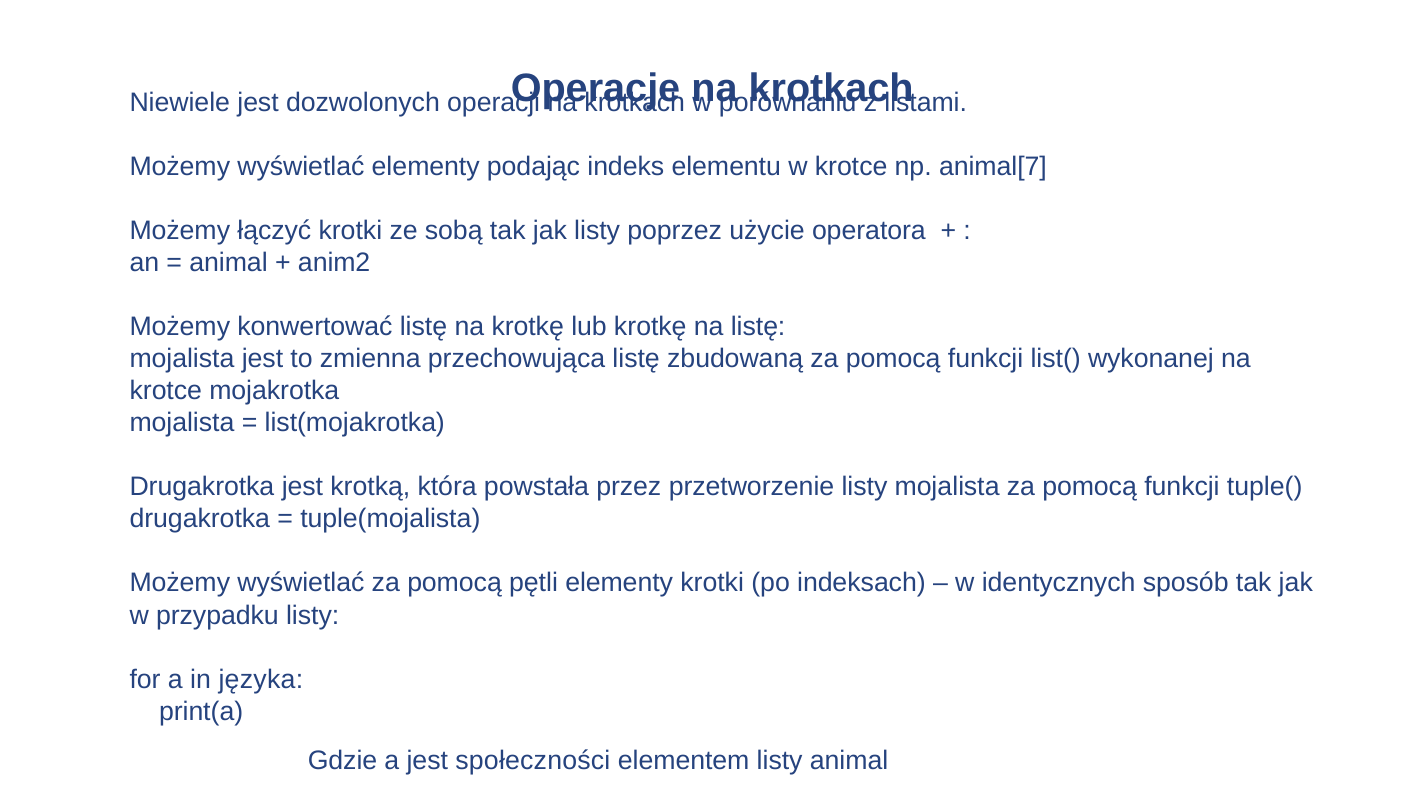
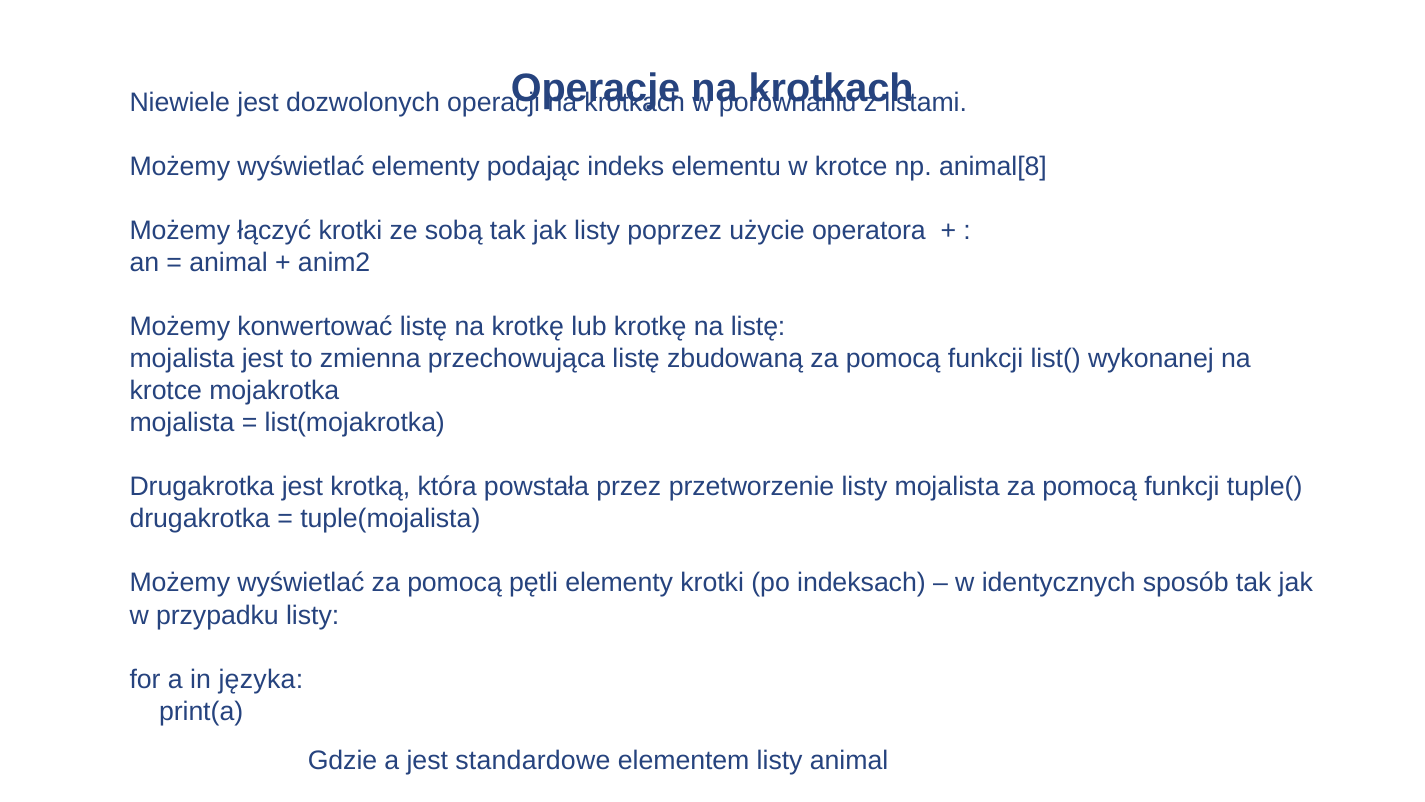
animal[7: animal[7 -> animal[8 (993, 166)
społeczności: społeczności -> standardowe (533, 761)
